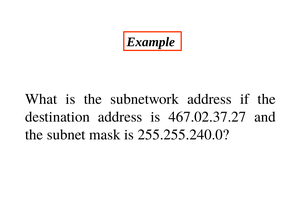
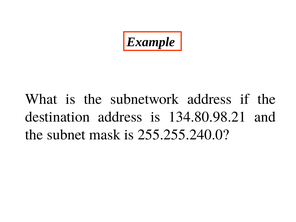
467.02.37.27: 467.02.37.27 -> 134.80.98.21 (207, 117)
